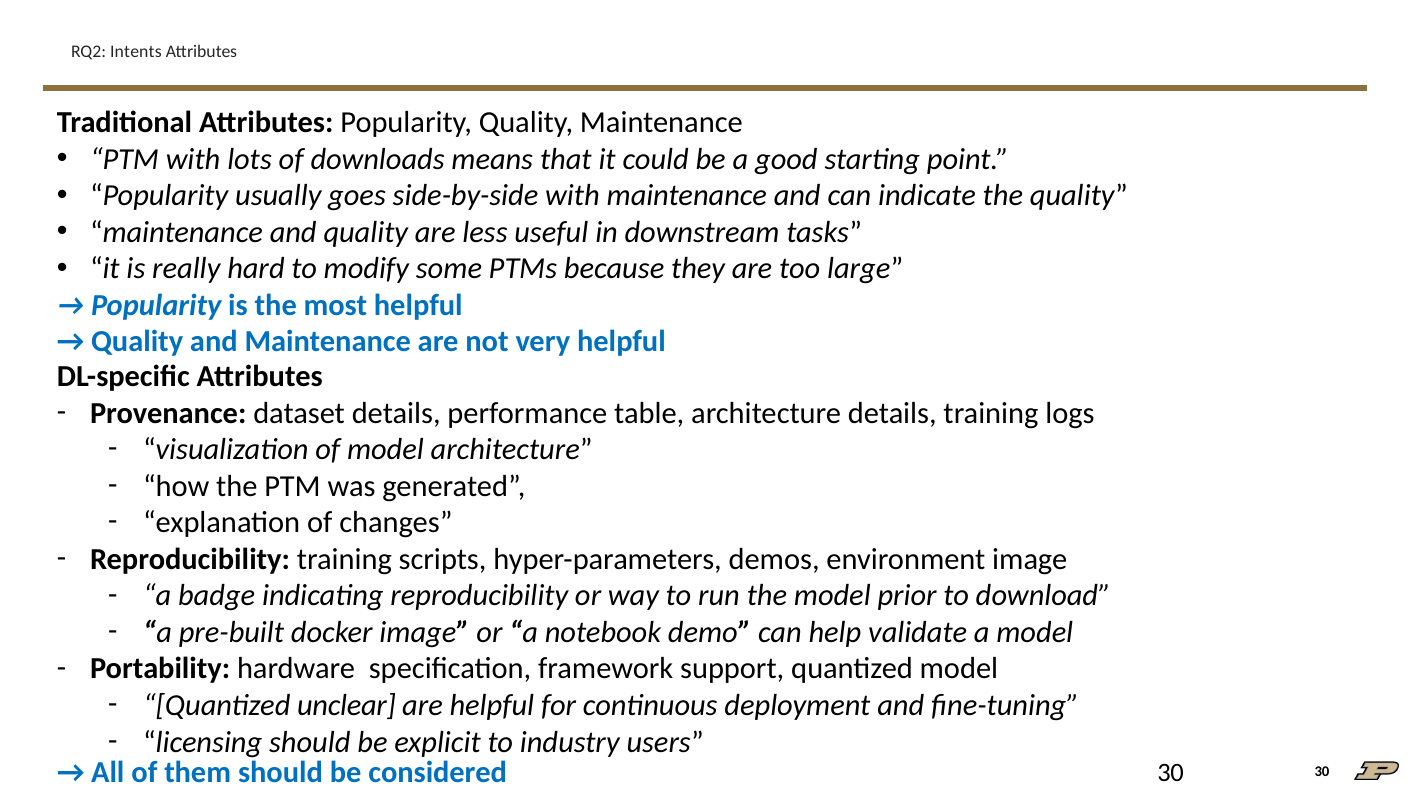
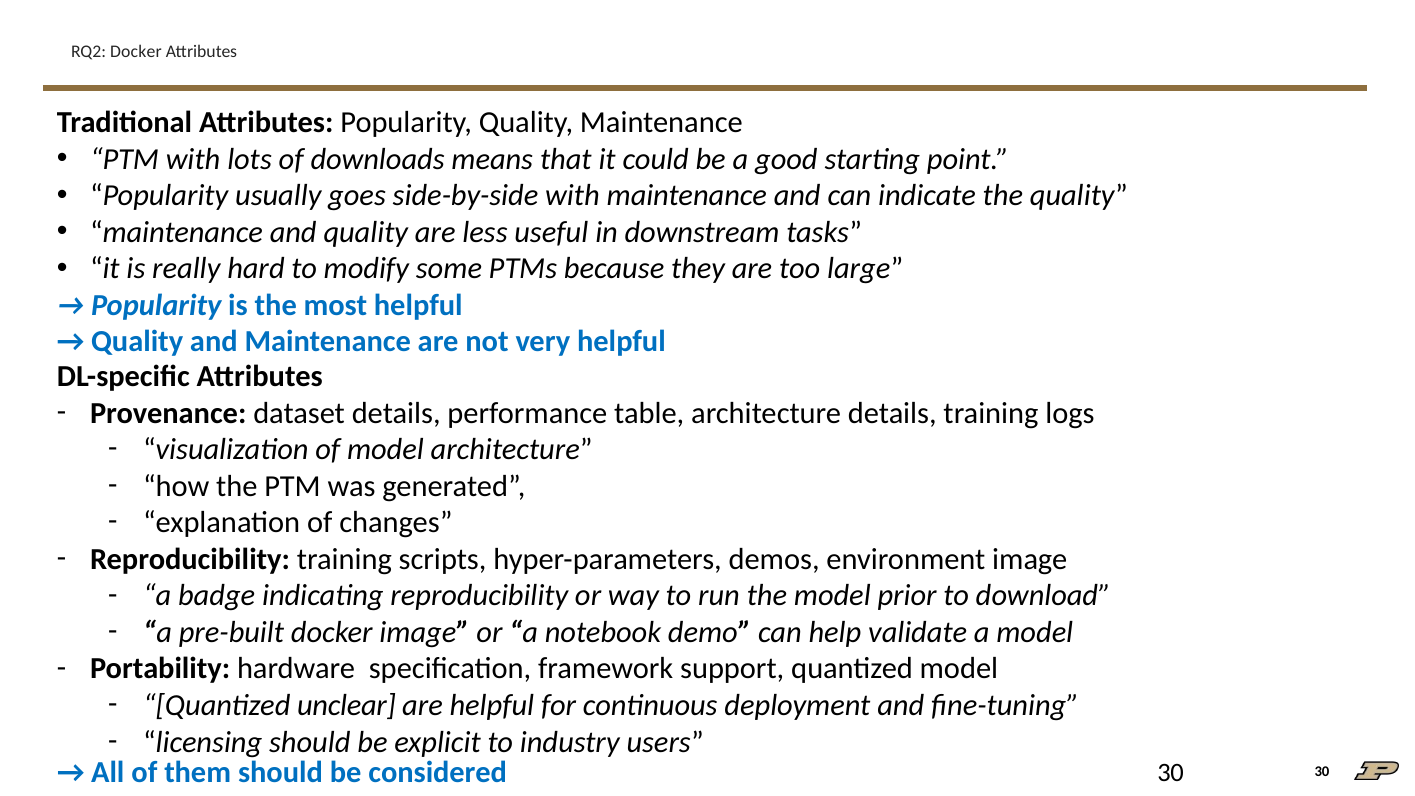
RQ2 Intents: Intents -> Docker (136, 51)
